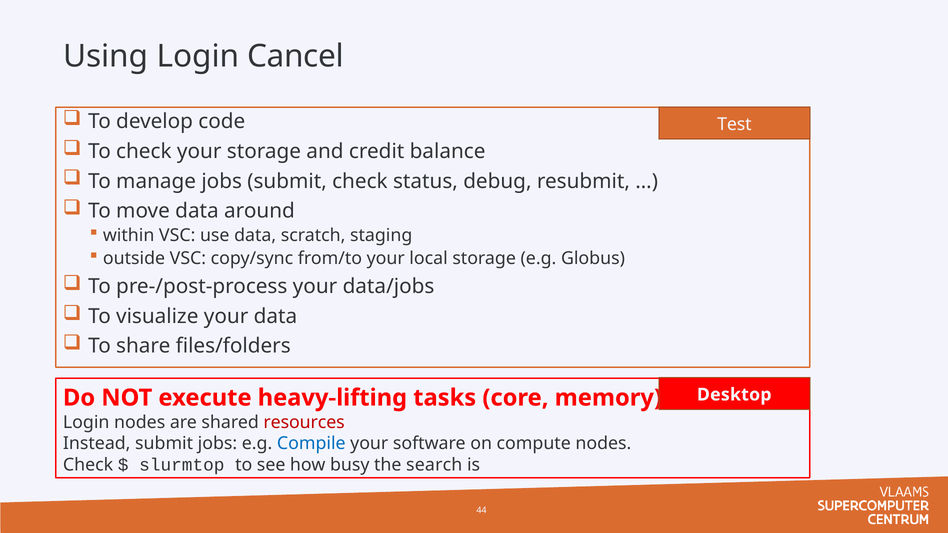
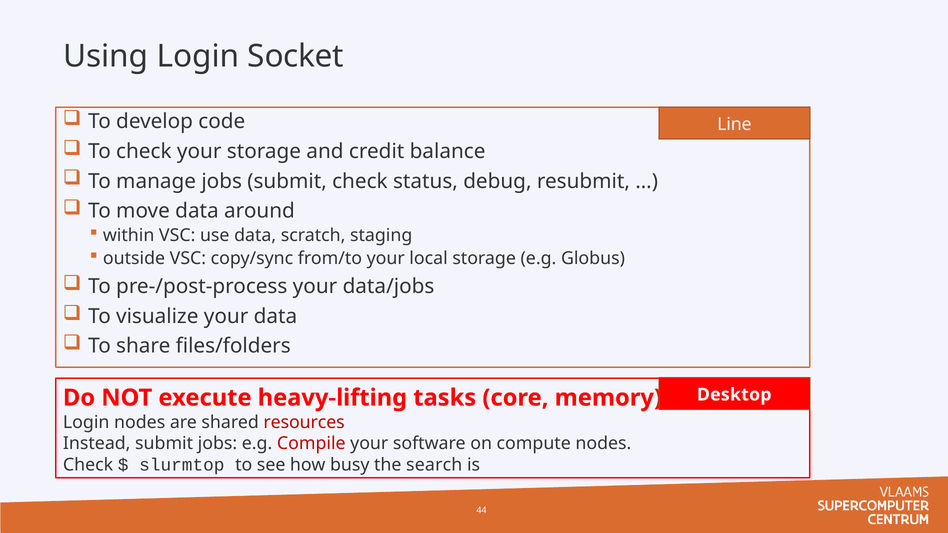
Cancel: Cancel -> Socket (296, 56)
Test: Test -> Line (734, 124)
Compile colour: blue -> red (311, 444)
